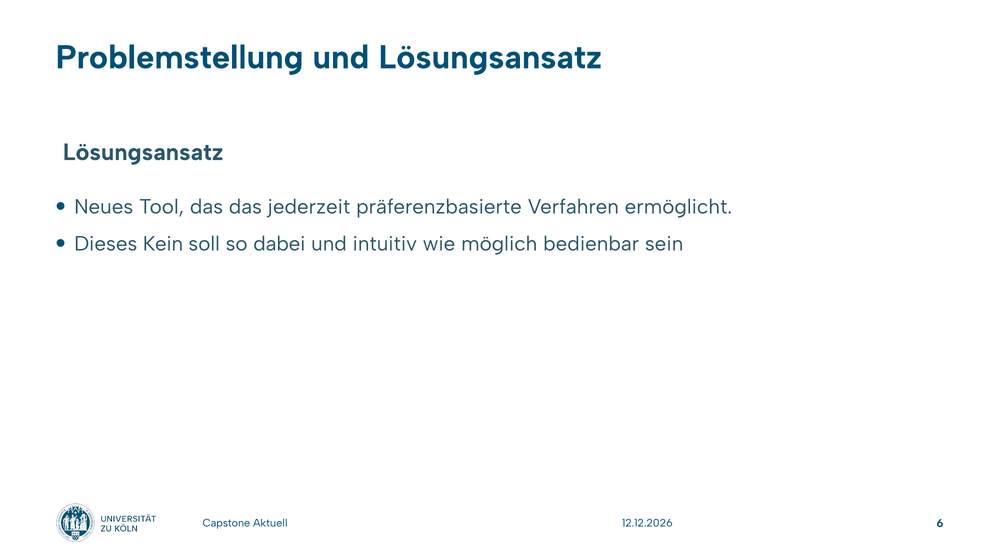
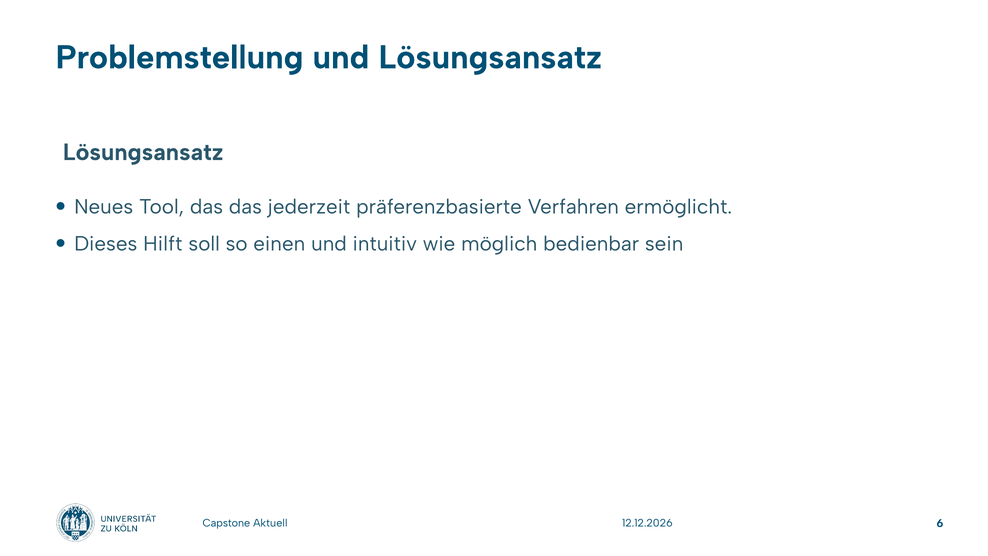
Kein: Kein -> Hilft (163, 244)
dabei: dabei -> einen (279, 244)
